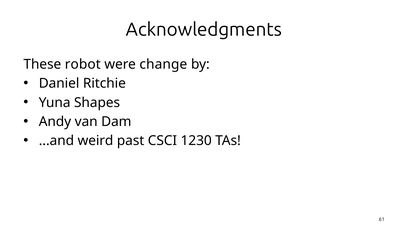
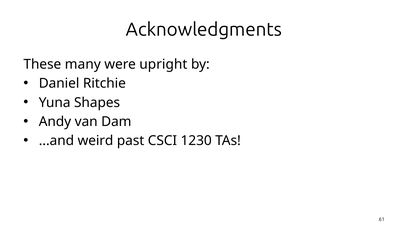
robot: robot -> many (83, 64)
change: change -> upright (163, 64)
